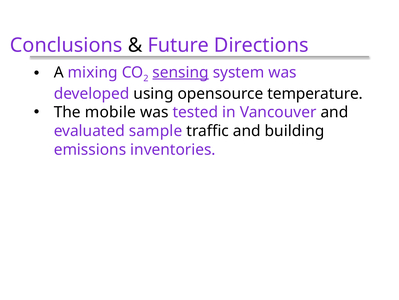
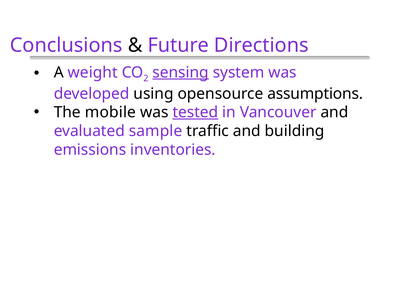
mixing: mixing -> weight (93, 72)
temperature: temperature -> assumptions (315, 93)
tested underline: none -> present (195, 112)
